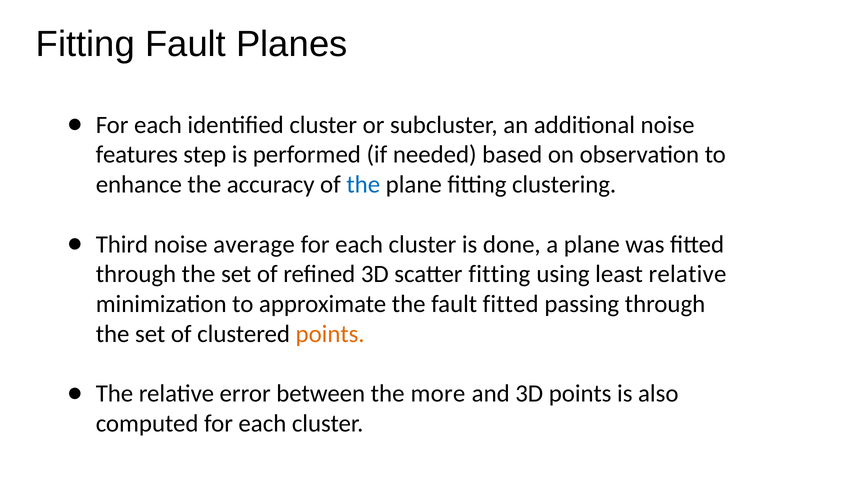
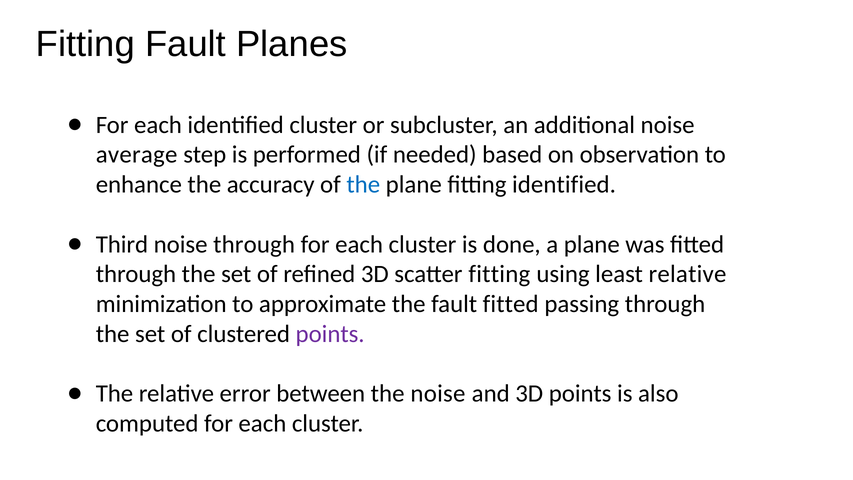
features: features -> average (137, 155)
fitting clustering: clustering -> identified (564, 184)
noise average: average -> through (254, 244)
points colour: orange -> purple (330, 334)
the more: more -> noise (438, 394)
